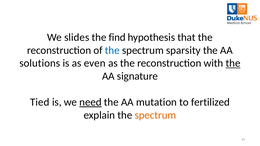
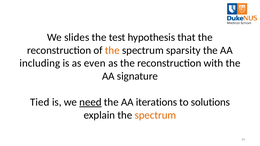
find: find -> test (117, 37)
the colour: blue -> orange (112, 50)
solutions: solutions -> including (40, 63)
the underline: present -> none (233, 63)
mutation: mutation -> iterations (157, 102)
fertilized: fertilized -> solutions (210, 102)
